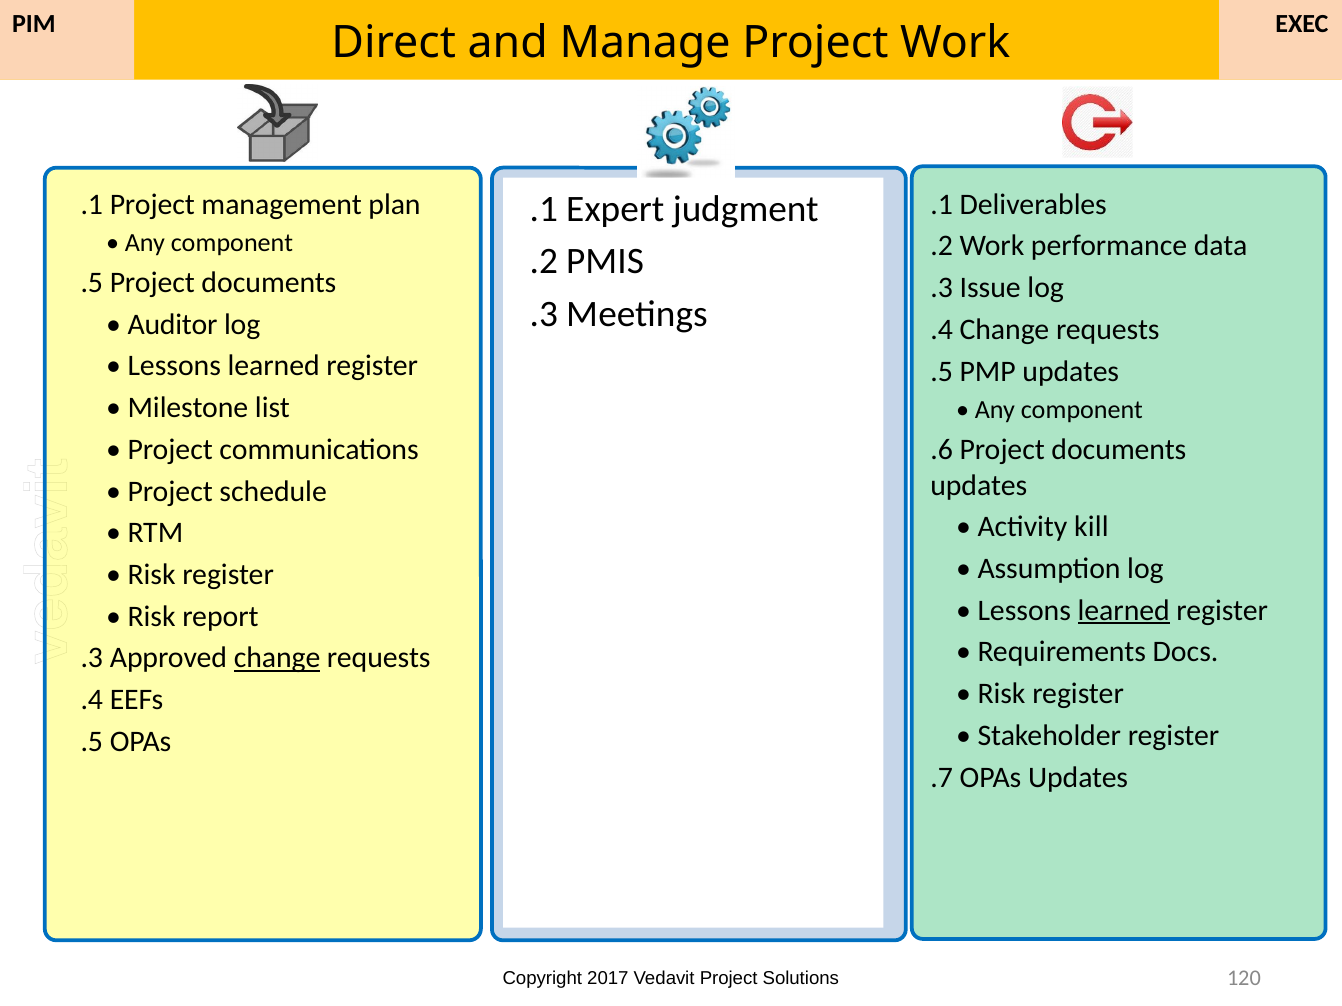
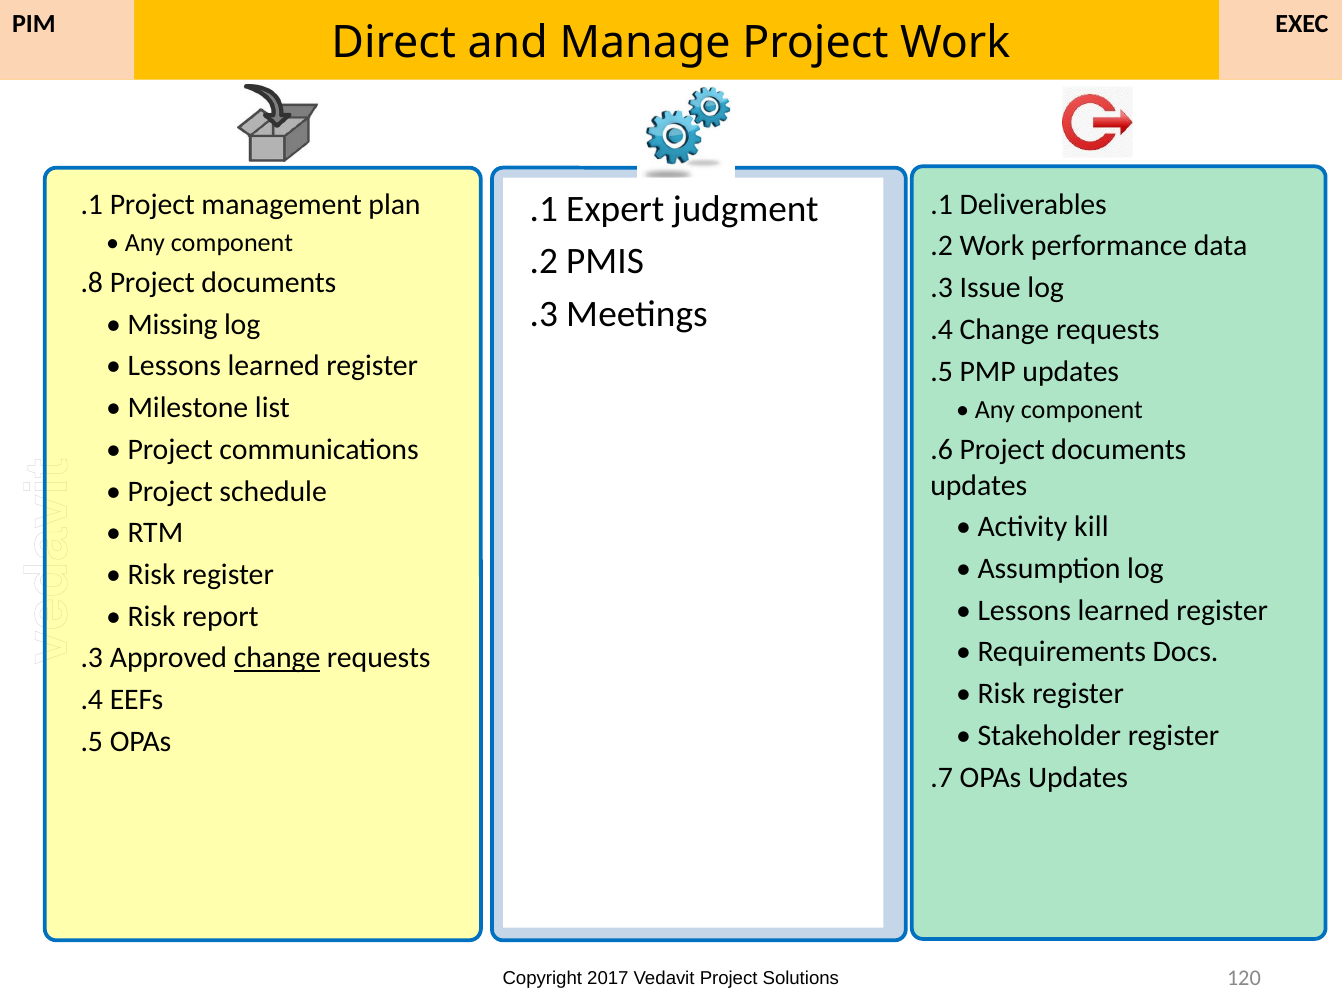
.5: .5 -> .8 (92, 283)
Auditor: Auditor -> Missing (173, 325)
learned underline: present -> none (1124, 611)
